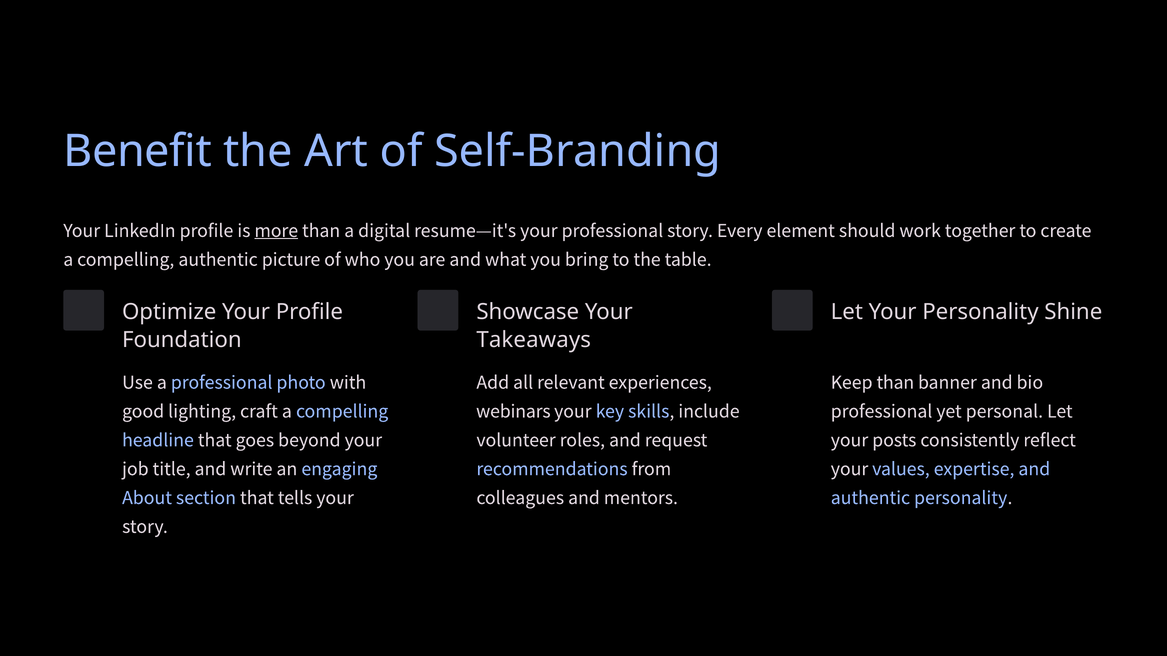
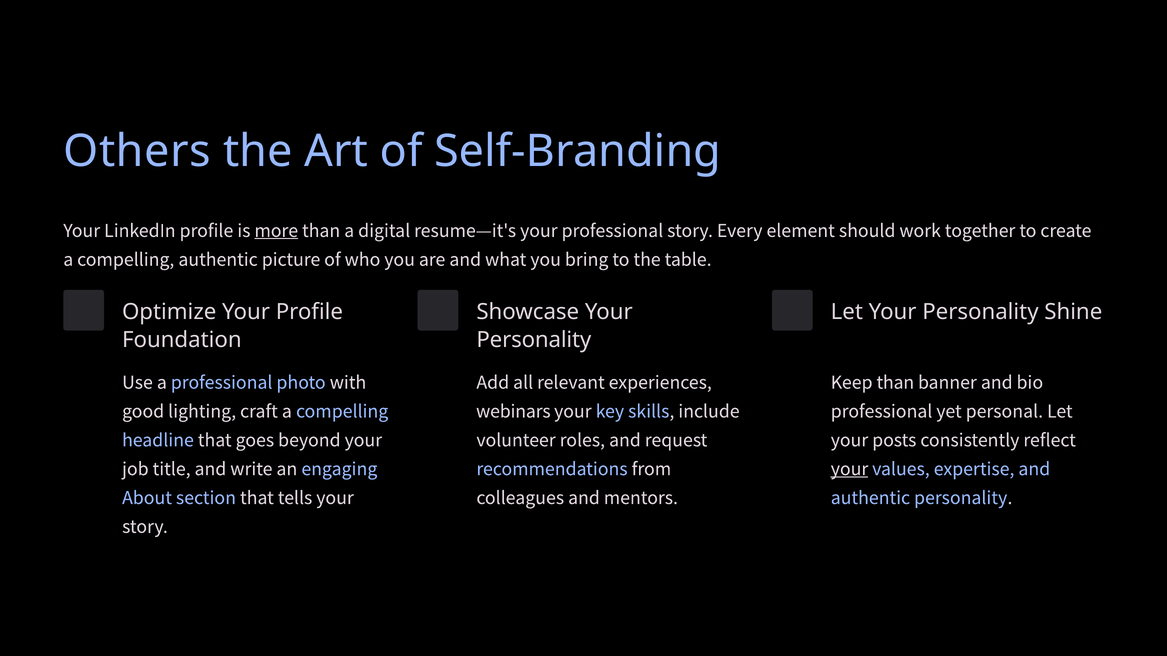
Benefit: Benefit -> Others (137, 151)
Takeaways: Takeaways -> Personality (534, 340)
your underline: none -> present (849, 470)
